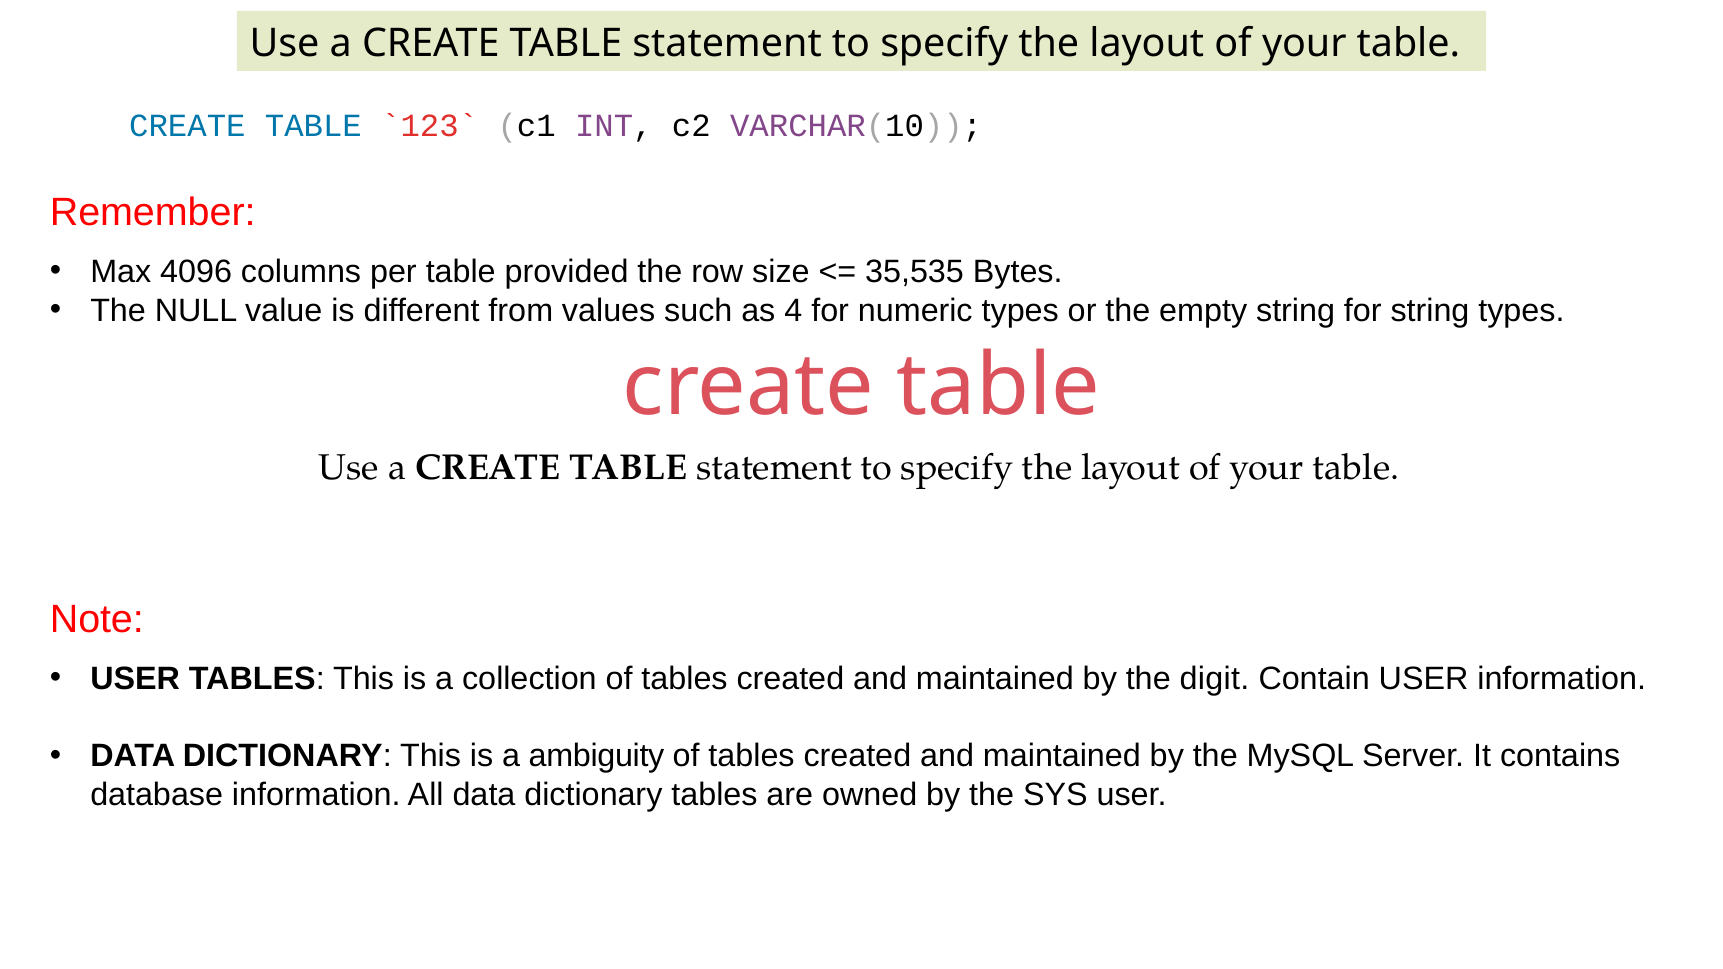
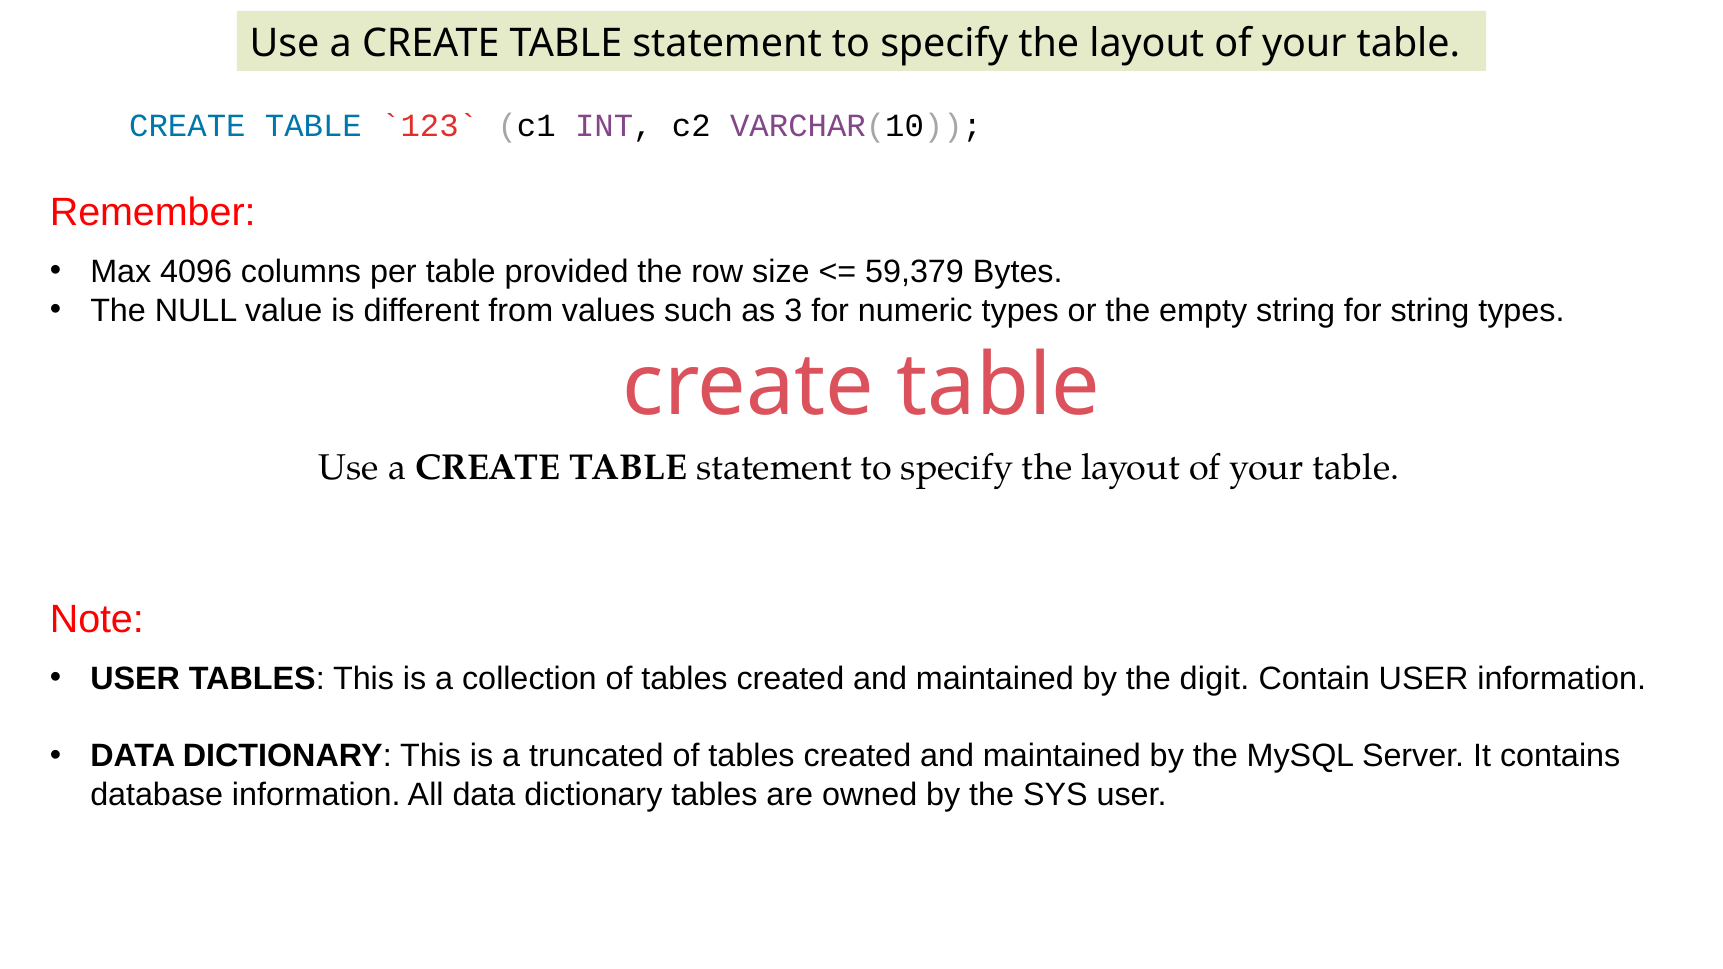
35,535: 35,535 -> 59,379 (914, 272)
4: 4 -> 3 (793, 311)
ambiguity: ambiguity -> truncated (596, 756)
